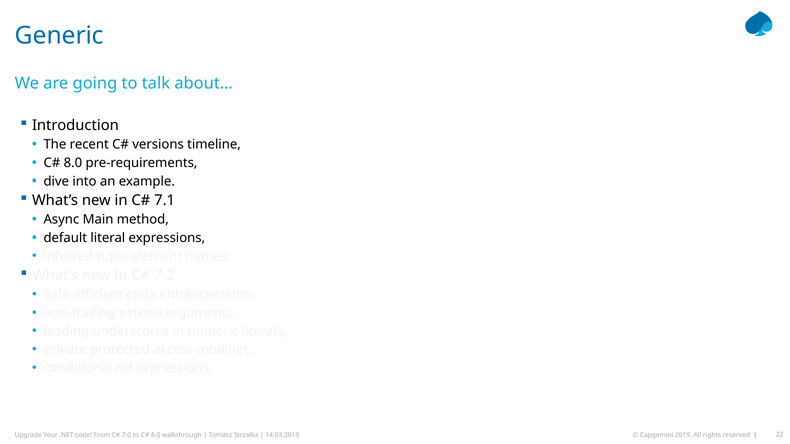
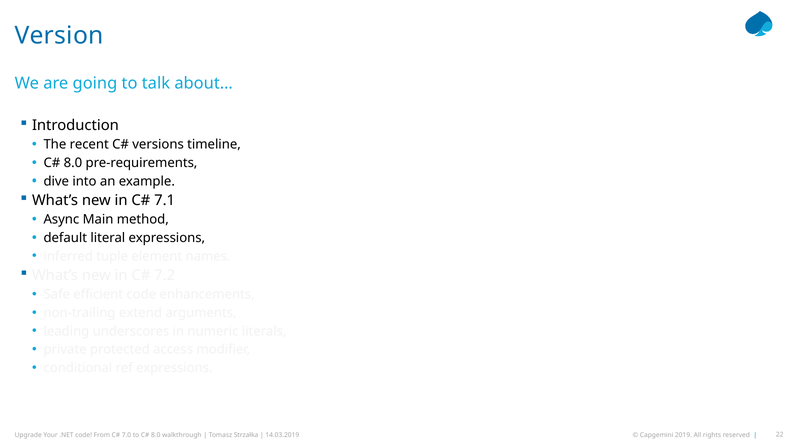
Generic: Generic -> Version (59, 36)
